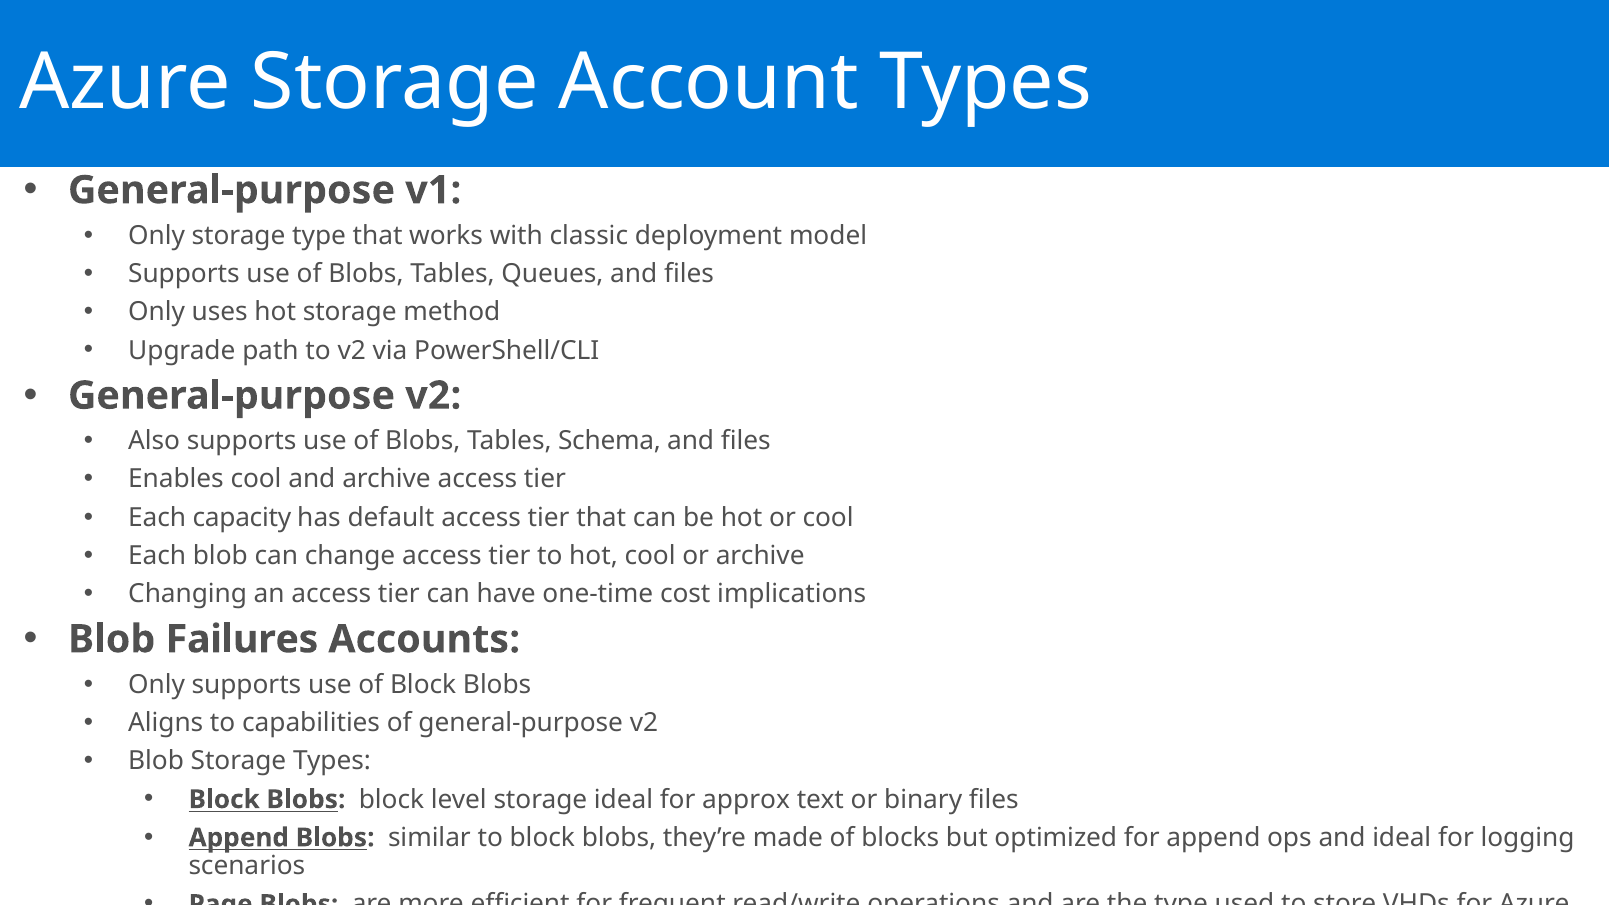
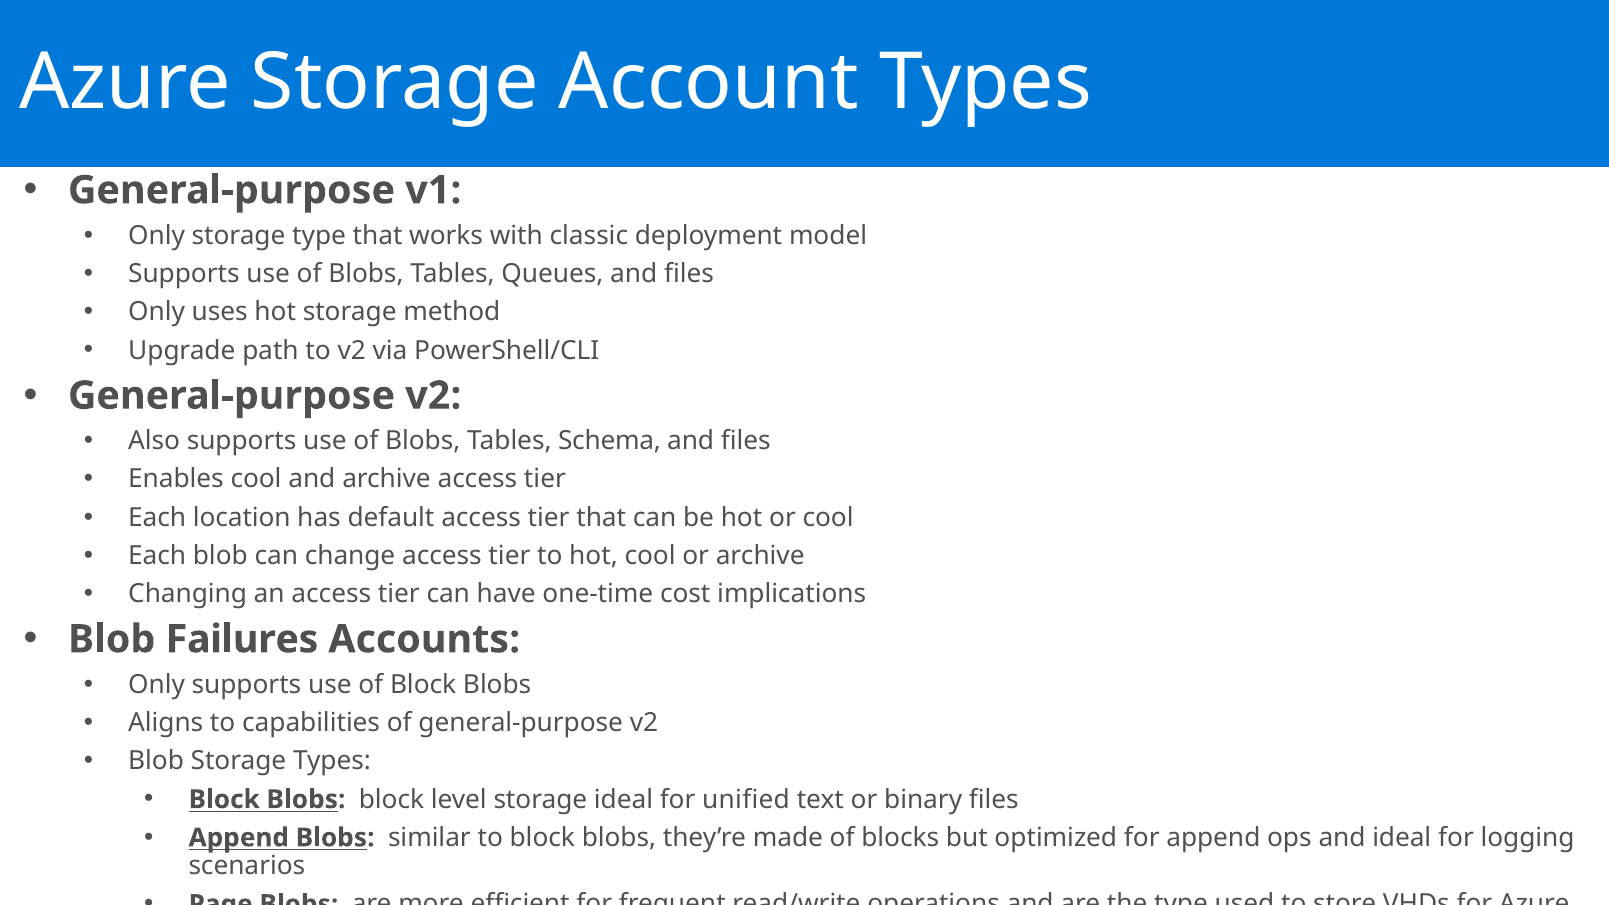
capacity: capacity -> location (242, 517)
approx: approx -> unified (746, 799)
